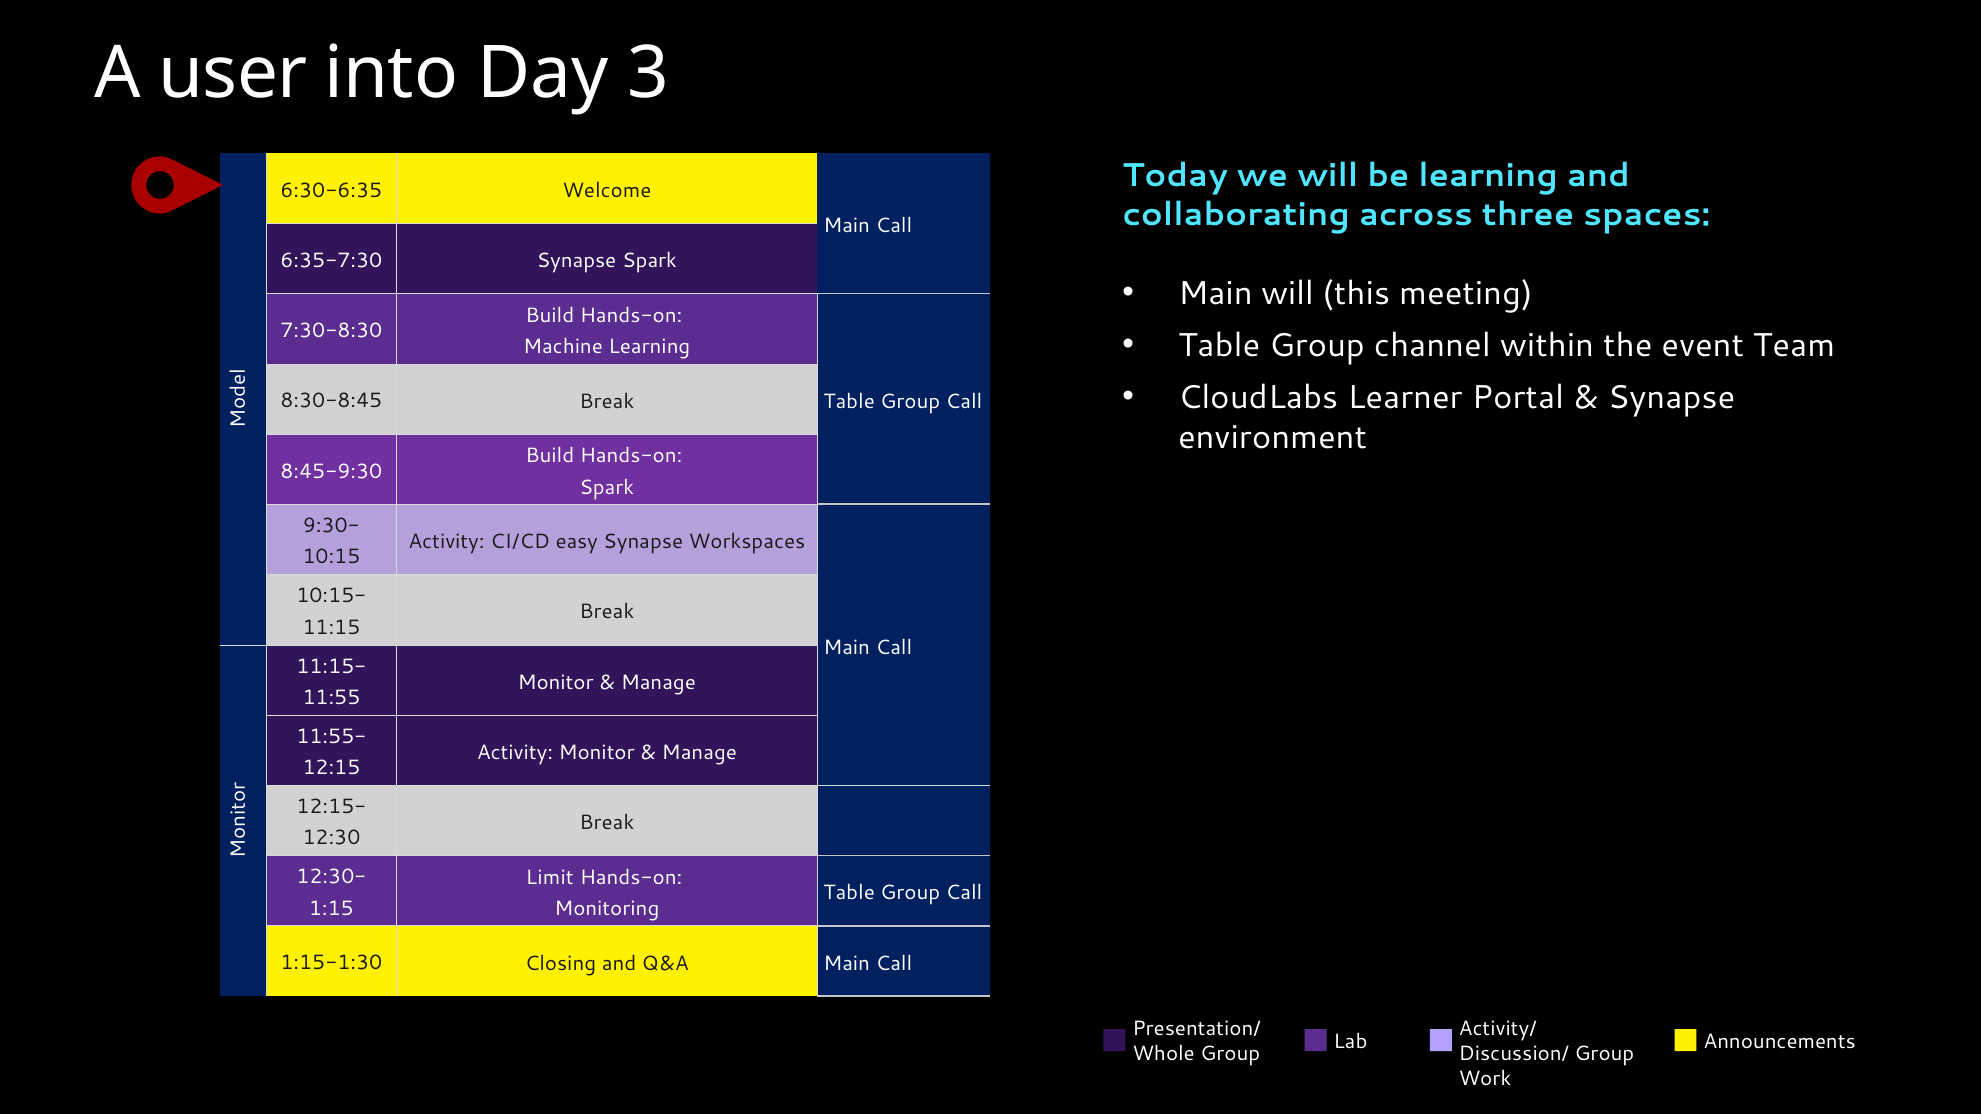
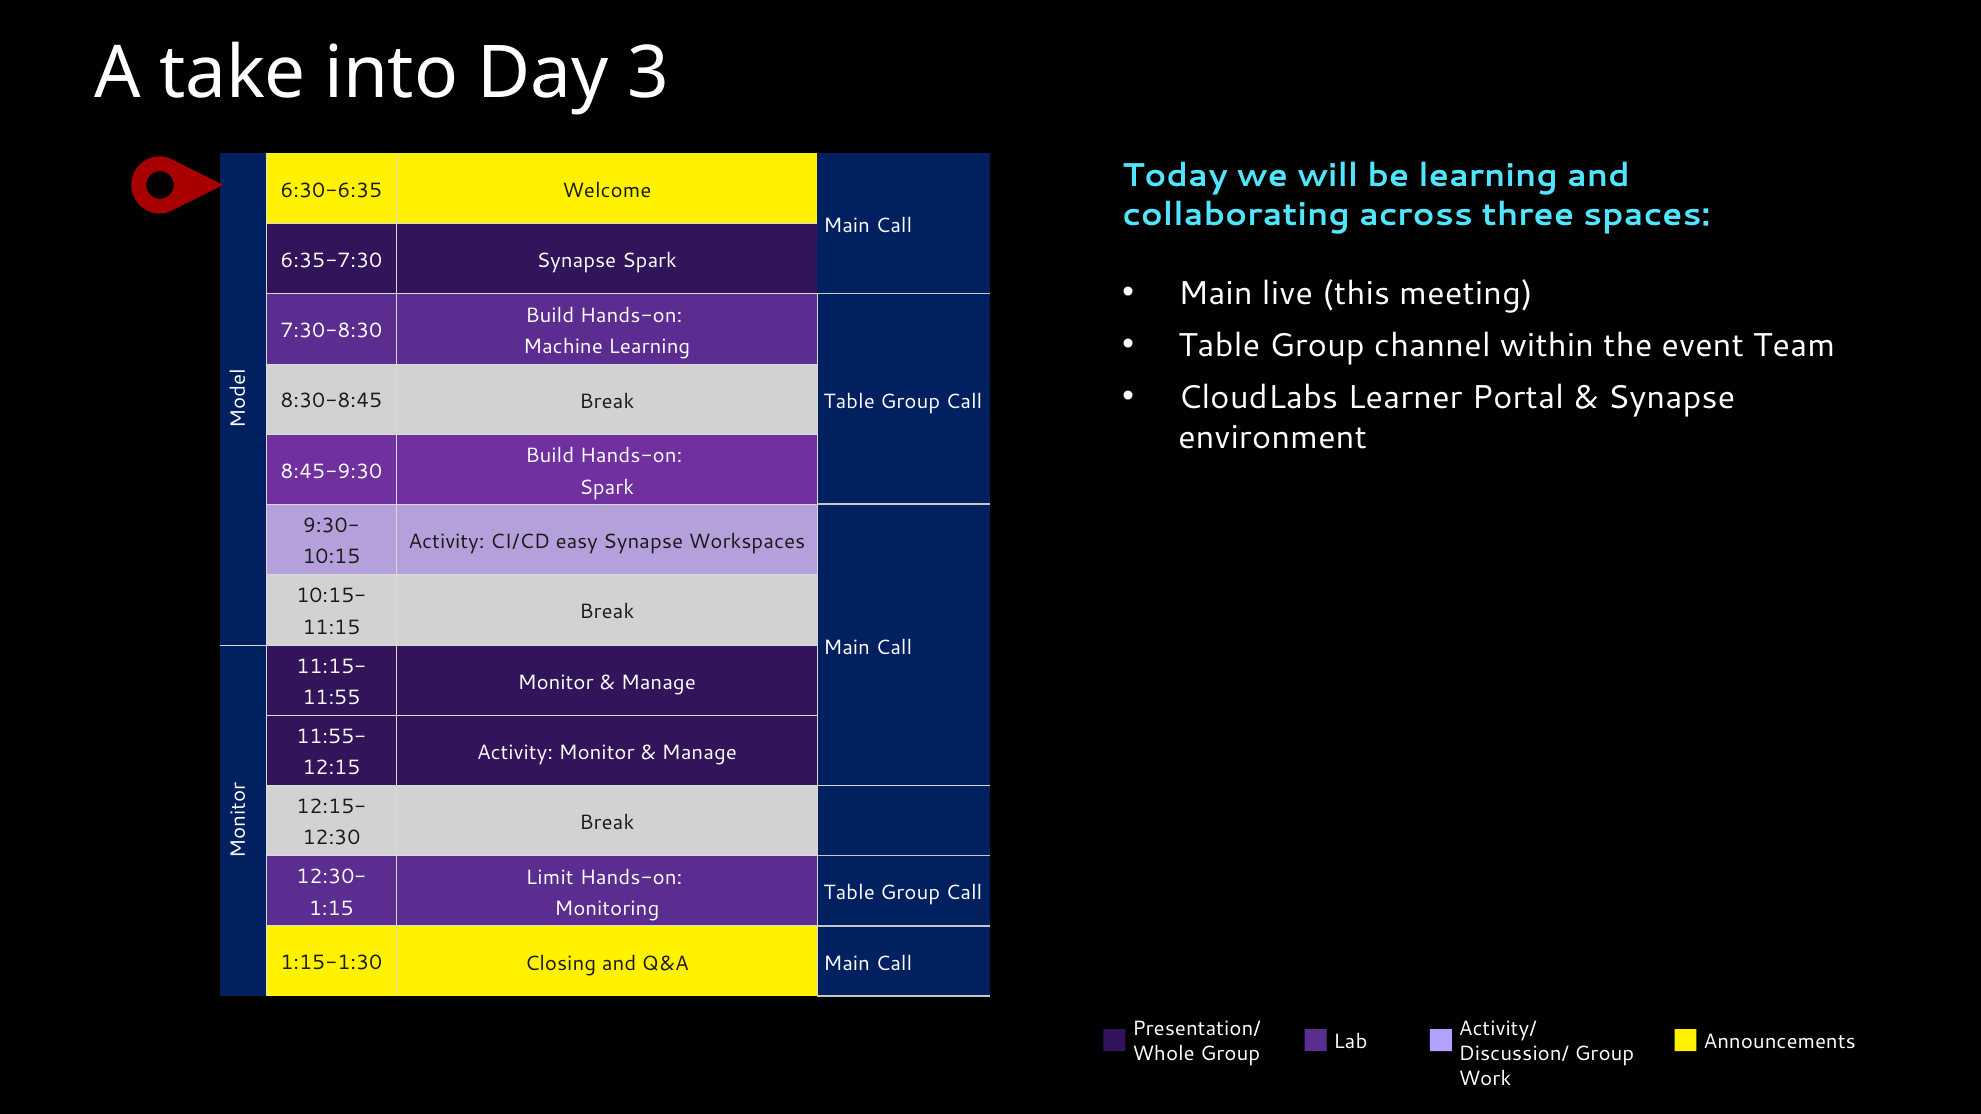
user: user -> take (233, 73)
Main will: will -> live (1287, 294)
